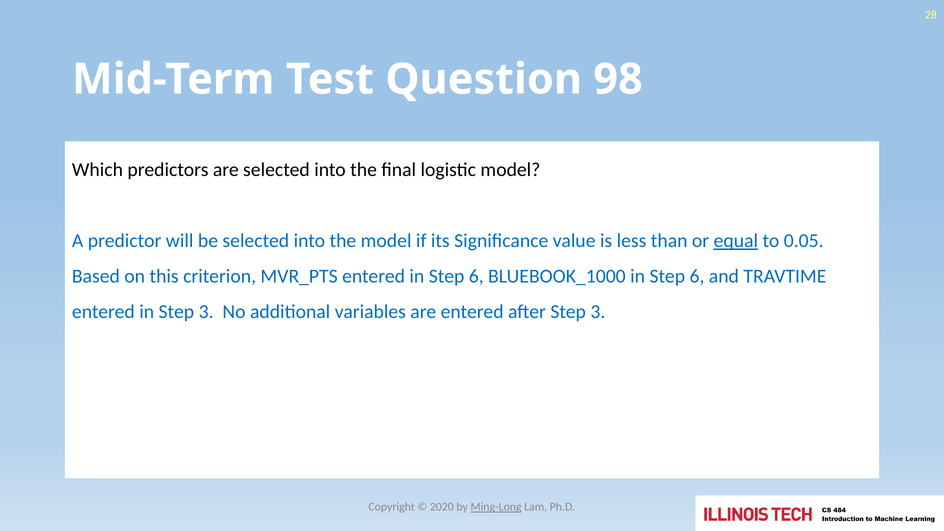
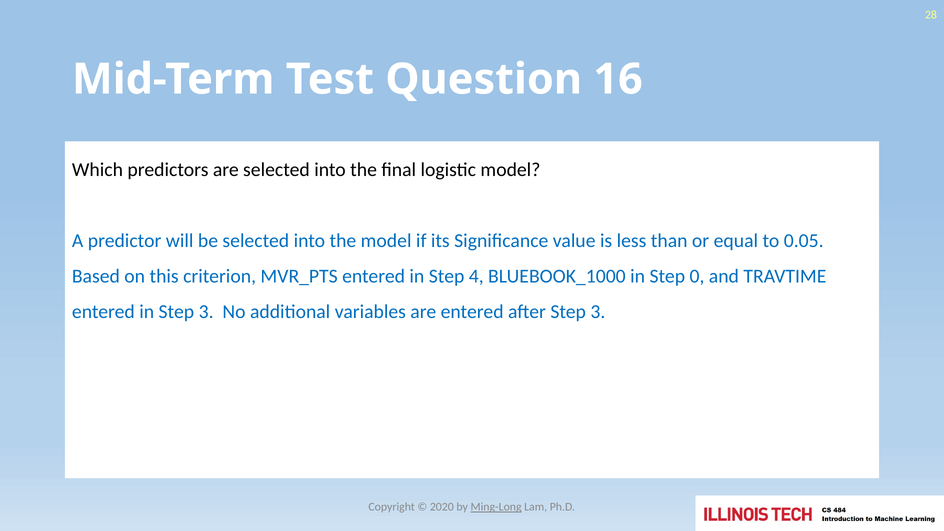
98: 98 -> 16 (618, 79)
equal underline: present -> none (736, 241)
entered in Step 6: 6 -> 4 (476, 276)
BLUEBOOK_1000 in Step 6: 6 -> 0 (697, 276)
